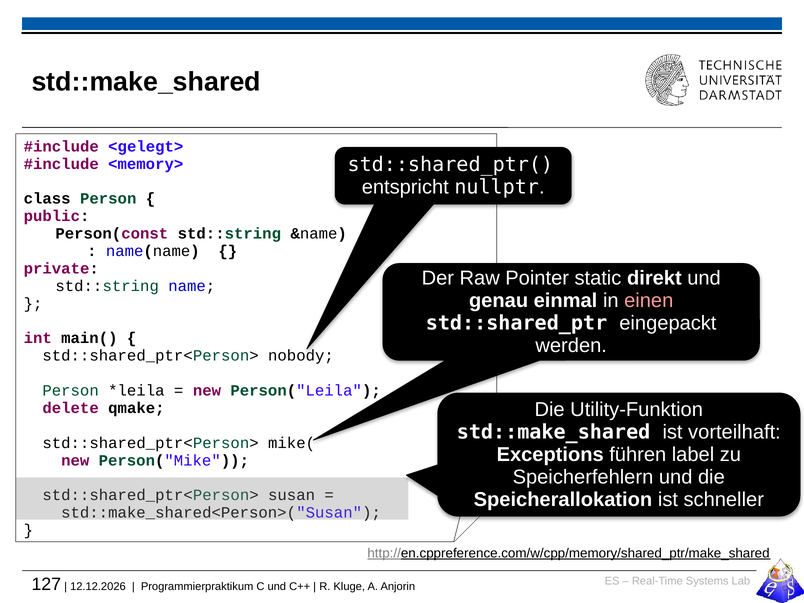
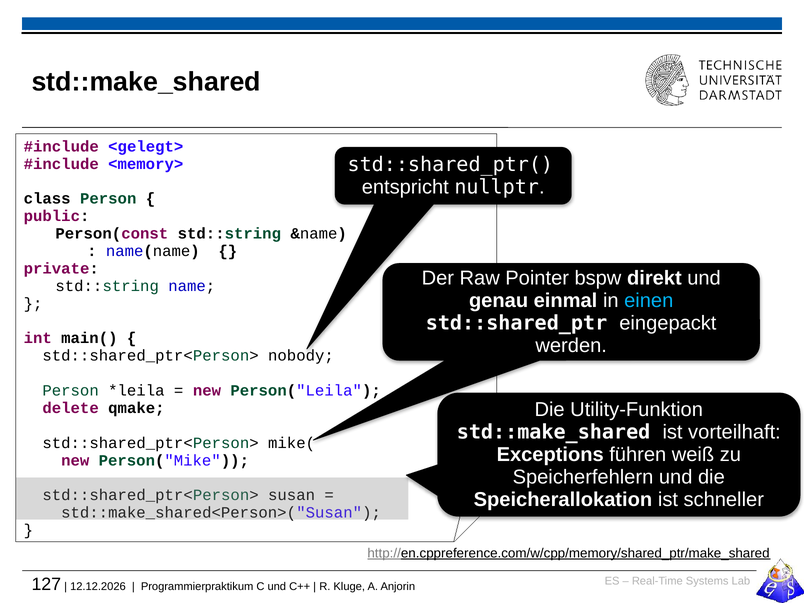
static: static -> bspw (598, 278)
einen colour: pink -> light blue (649, 301)
label: label -> weiß (693, 455)
